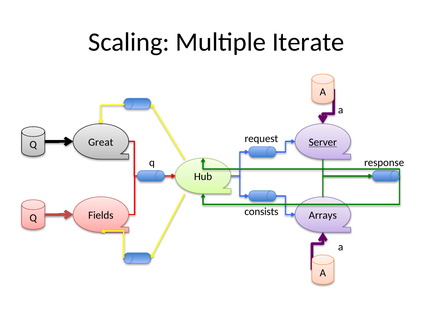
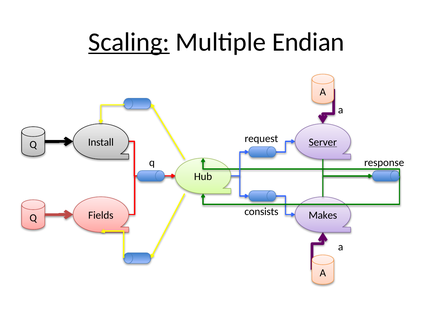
Scaling underline: none -> present (129, 42)
Iterate: Iterate -> Endian (308, 42)
Great: Great -> Install (101, 142)
Arrays: Arrays -> Makes (323, 215)
